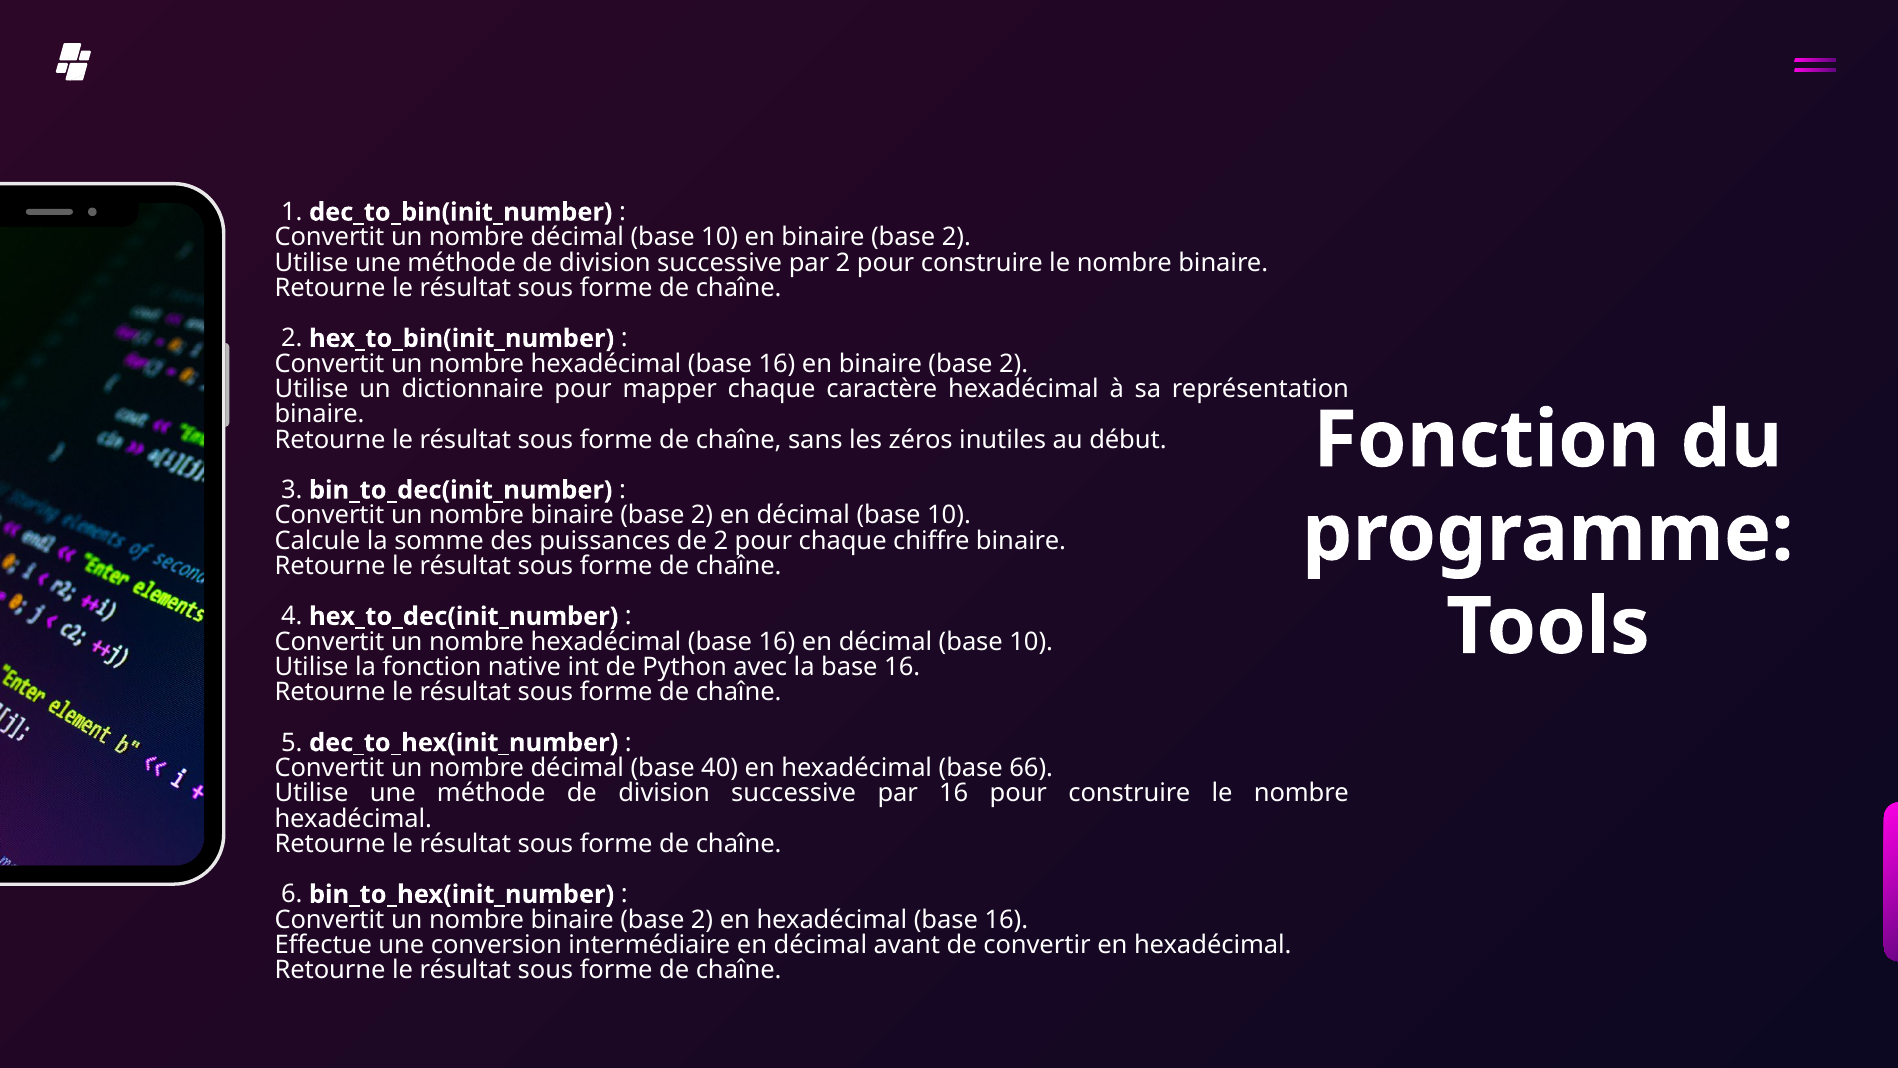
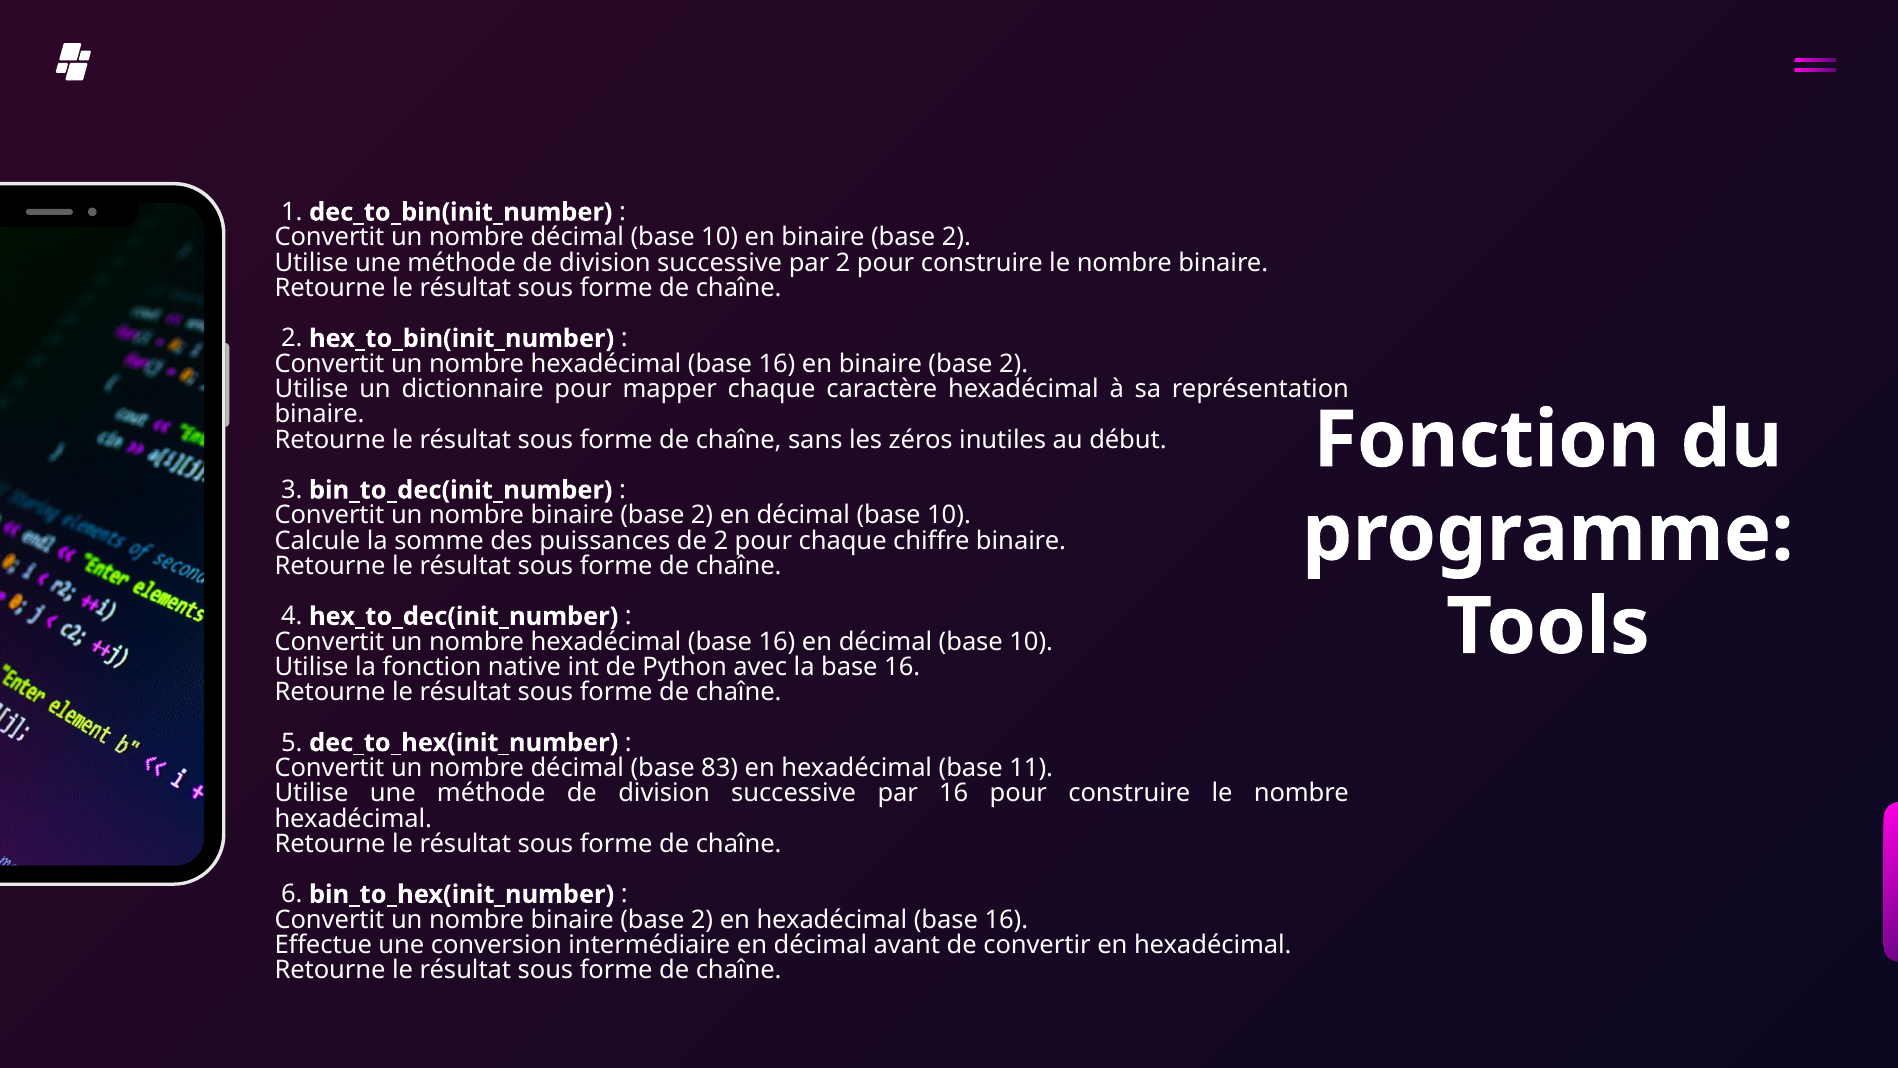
40: 40 -> 83 (720, 768)
66: 66 -> 11 (1031, 768)
